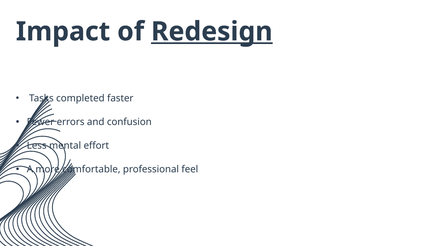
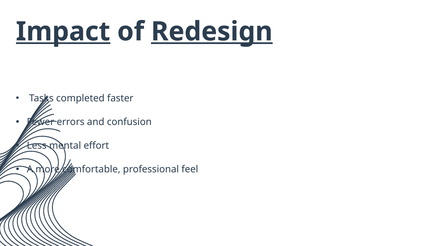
Impact underline: none -> present (63, 31)
